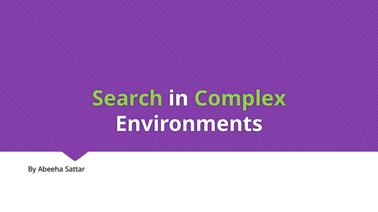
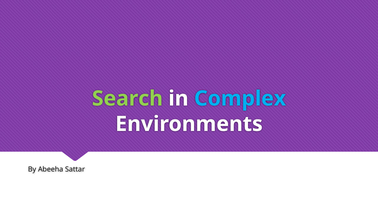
Complex colour: light green -> light blue (240, 99)
